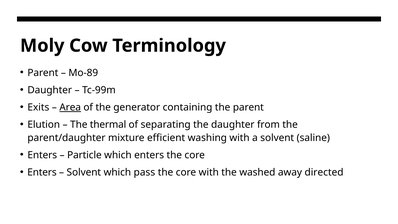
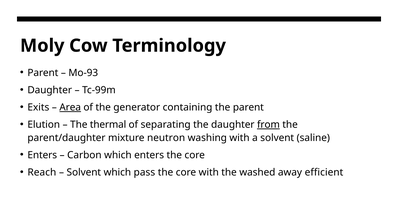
Mo-89: Mo-89 -> Mo-93 (83, 73)
from underline: none -> present (268, 125)
efficient: efficient -> neutron (166, 138)
Particle: Particle -> Carbon (84, 155)
Enters: Enters -> Reach (42, 172)
directed: directed -> efficient (324, 172)
